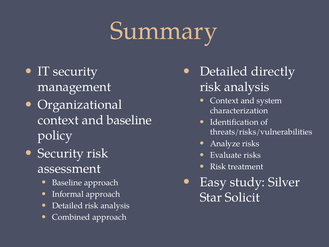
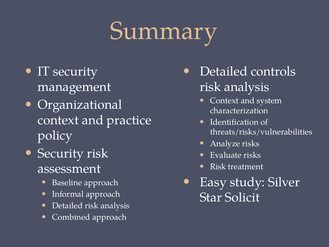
directly: directly -> controls (273, 71)
and baseline: baseline -> practice (129, 120)
